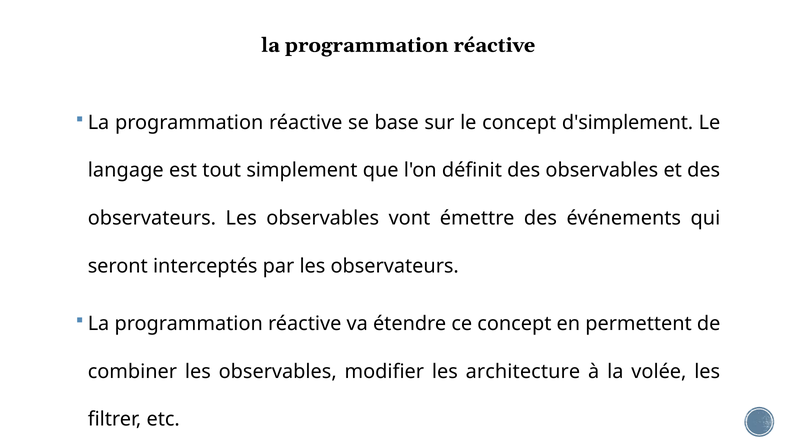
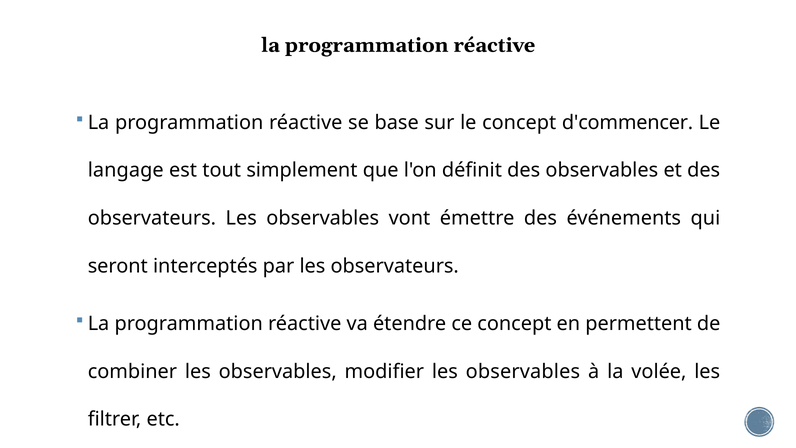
d'simplement: d'simplement -> d'commencer (628, 123)
modifier les architecture: architecture -> observables (523, 371)
